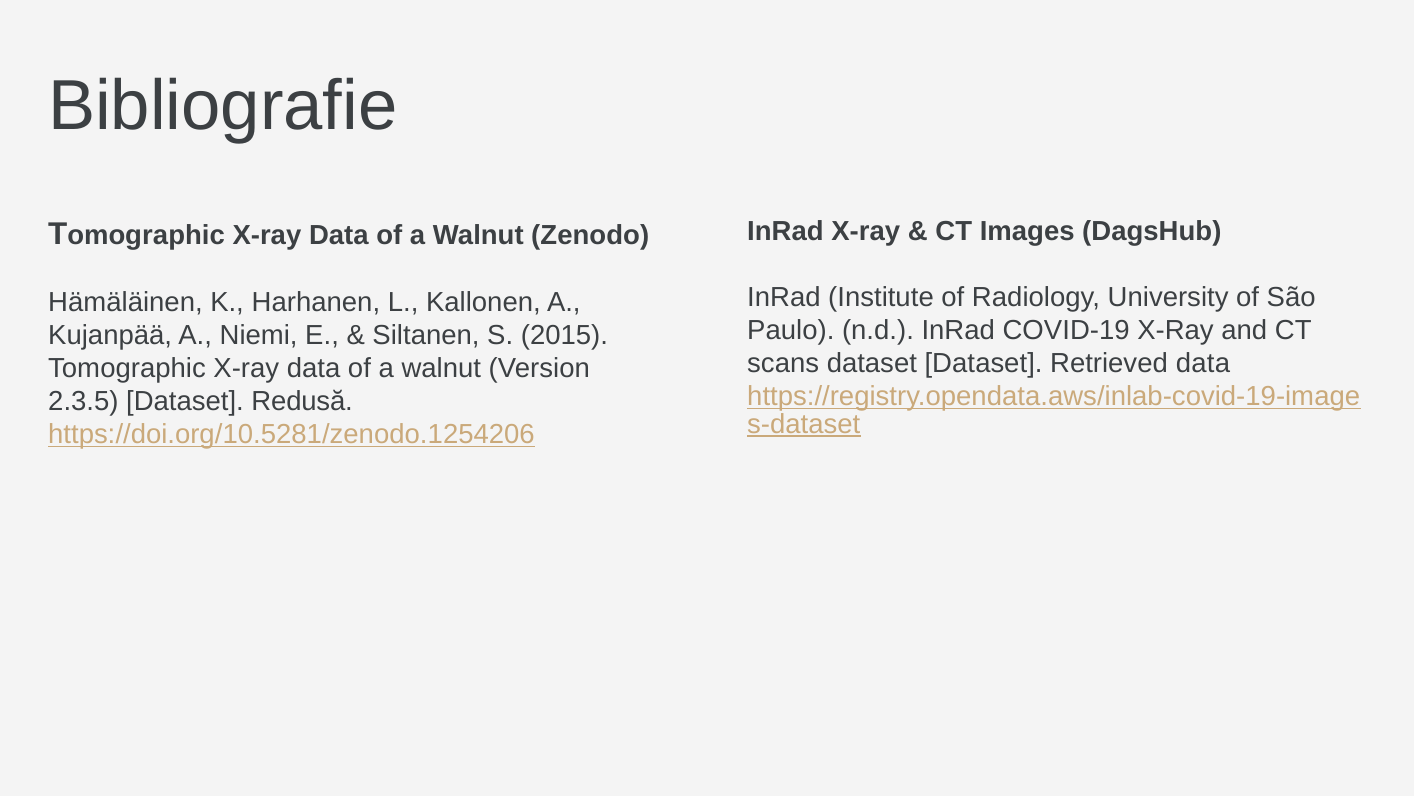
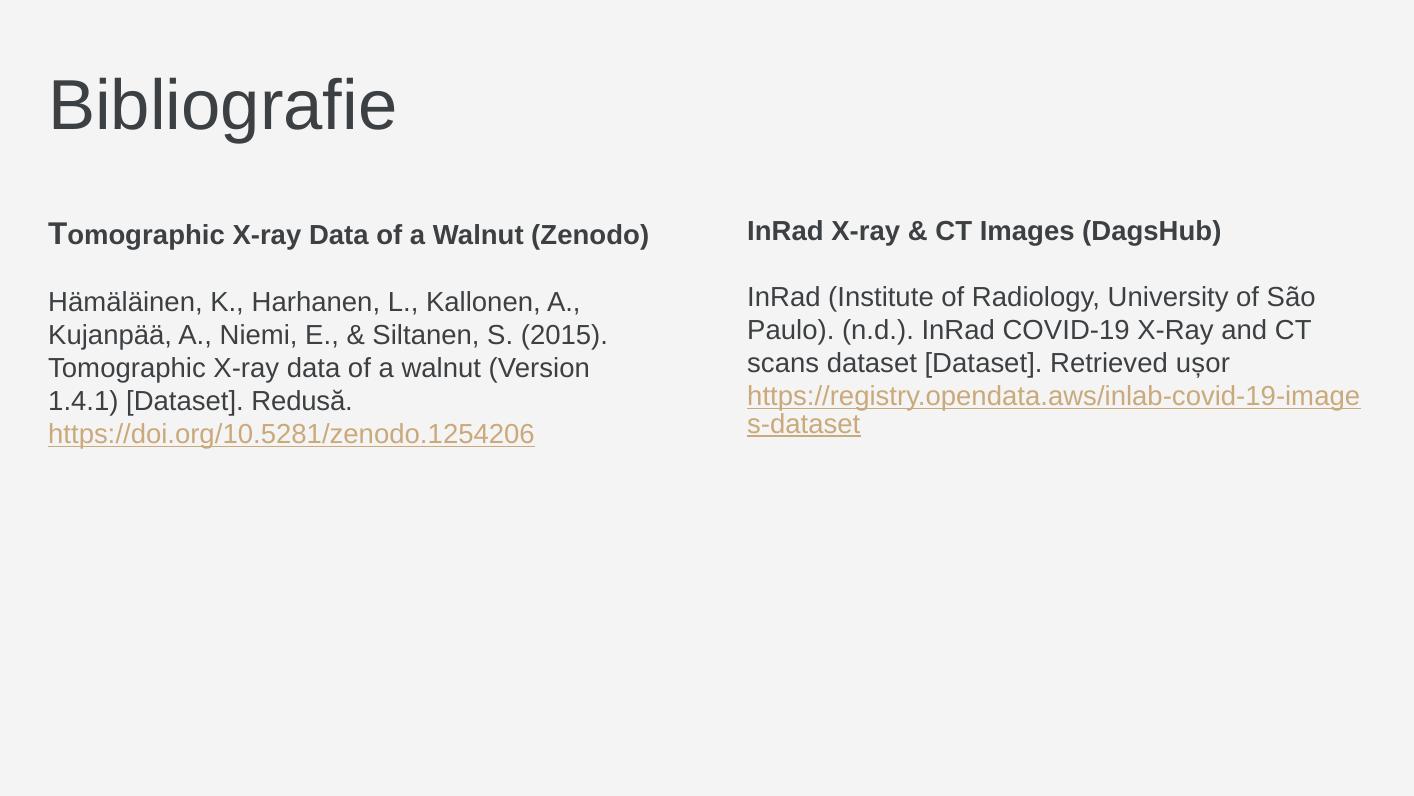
Retrieved data: data -> ușor (1203, 363)
2.3.5: 2.3.5 -> 1.4.1 (83, 401)
